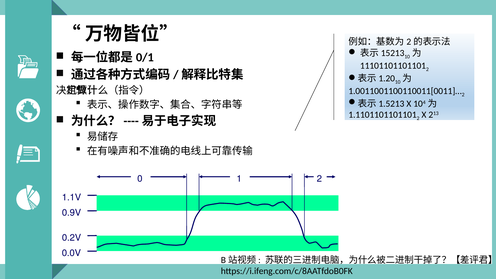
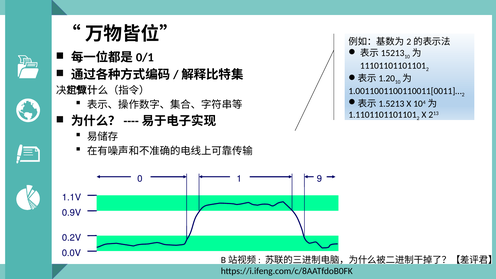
1 2: 2 -> 9 (319, 179)
